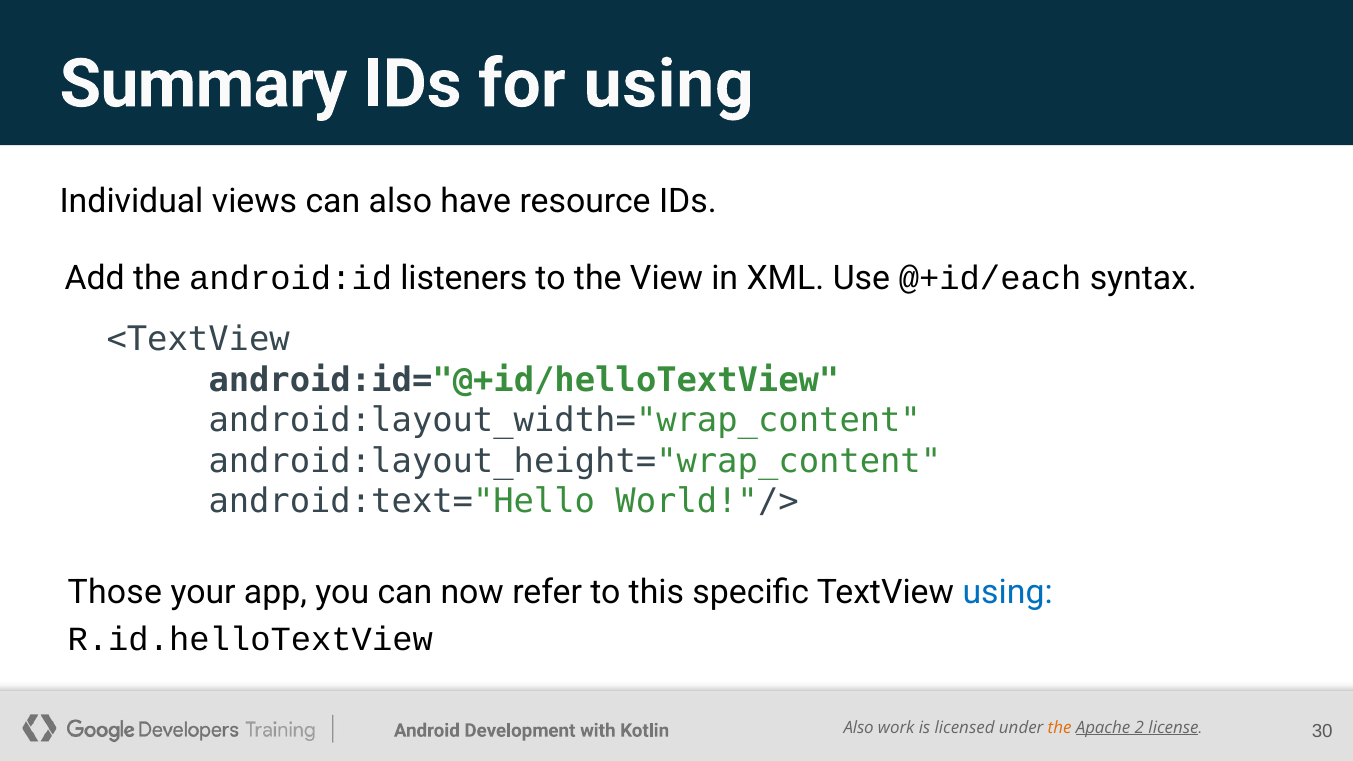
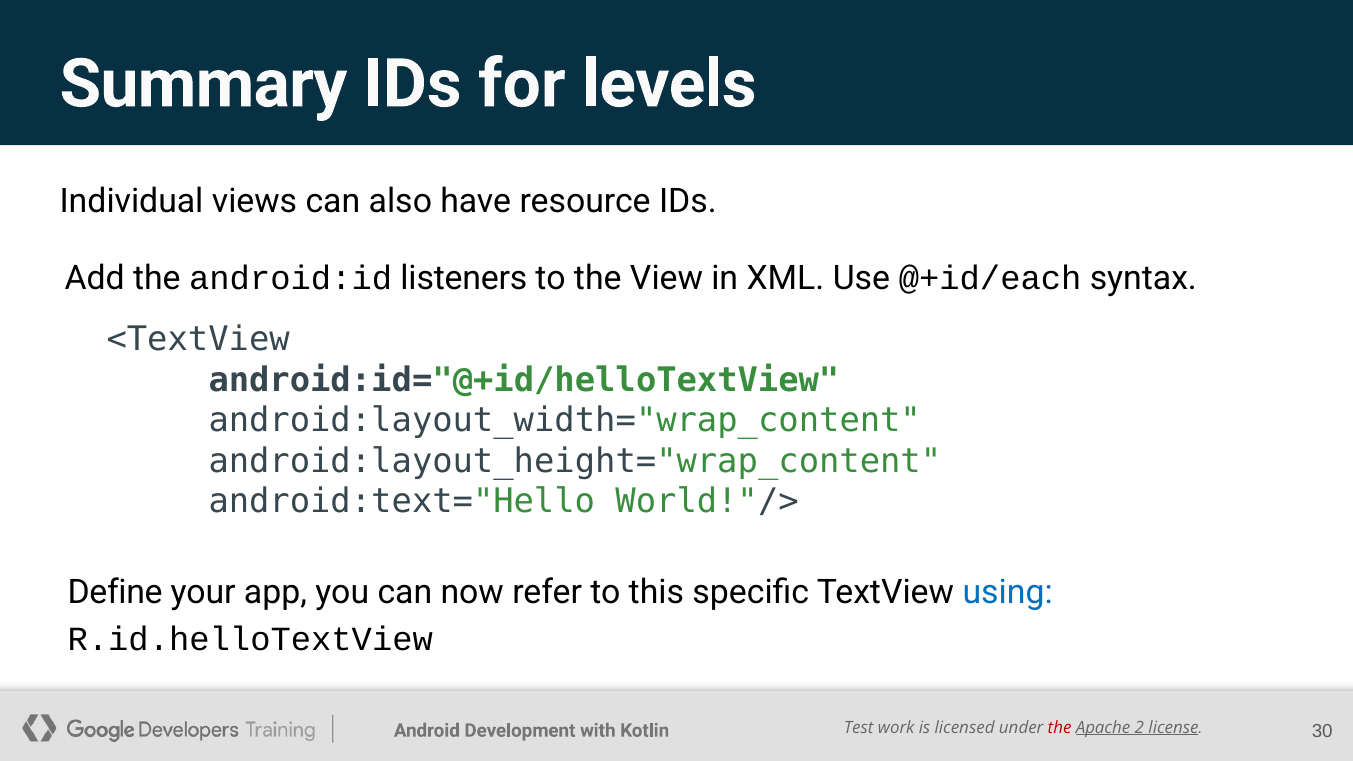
for using: using -> levels (669, 84)
Those: Those -> Define (115, 592)
Also: Also -> Test (859, 728)
the colour: orange -> red (1060, 728)
